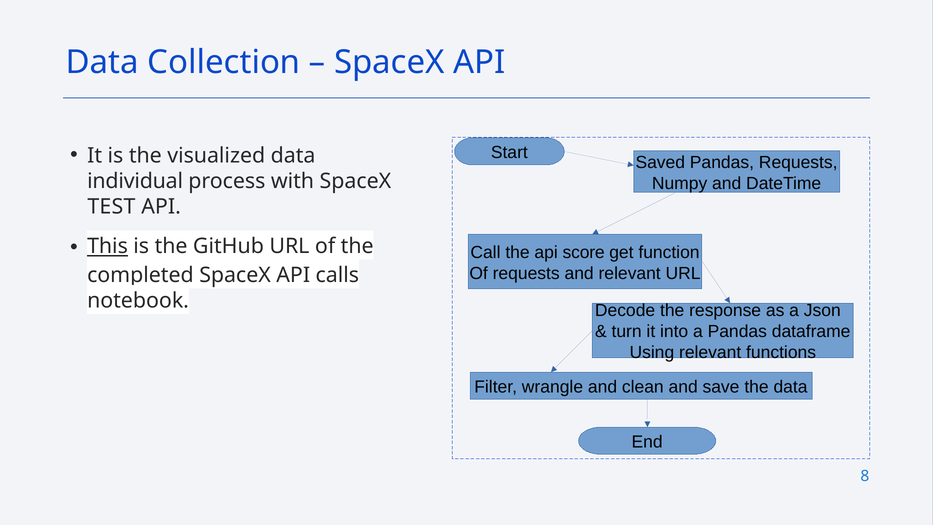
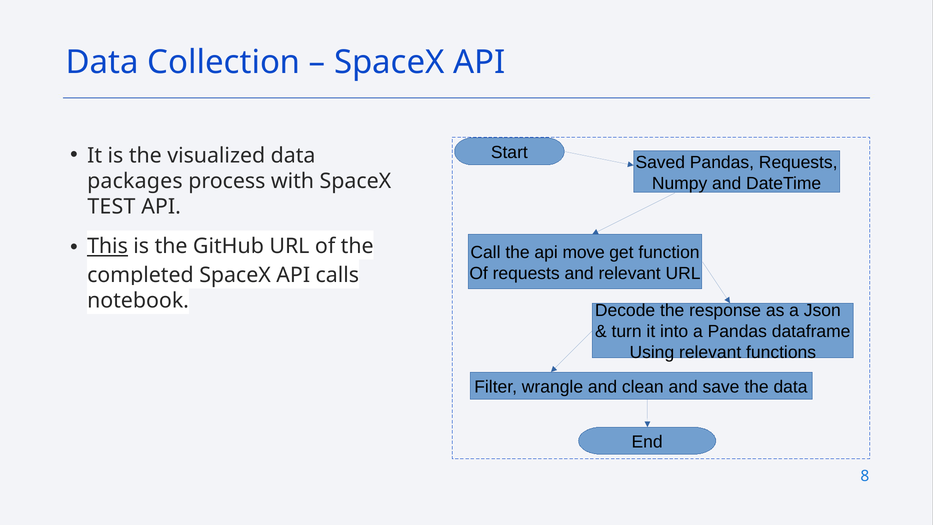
individual: individual -> packages (135, 181)
score: score -> move (584, 252)
